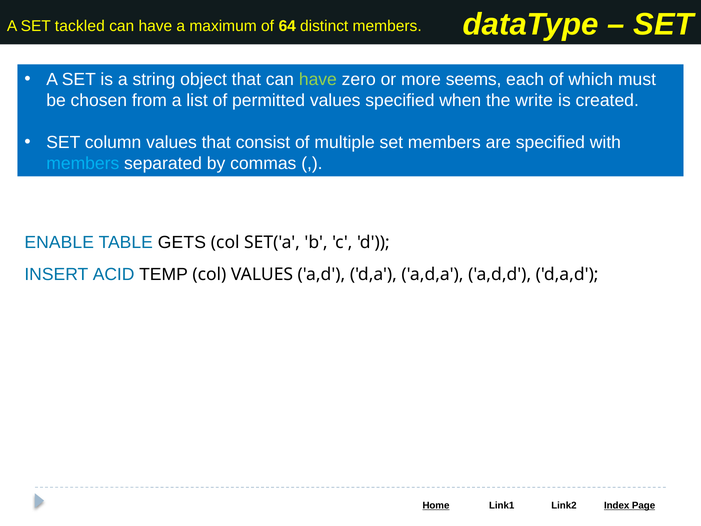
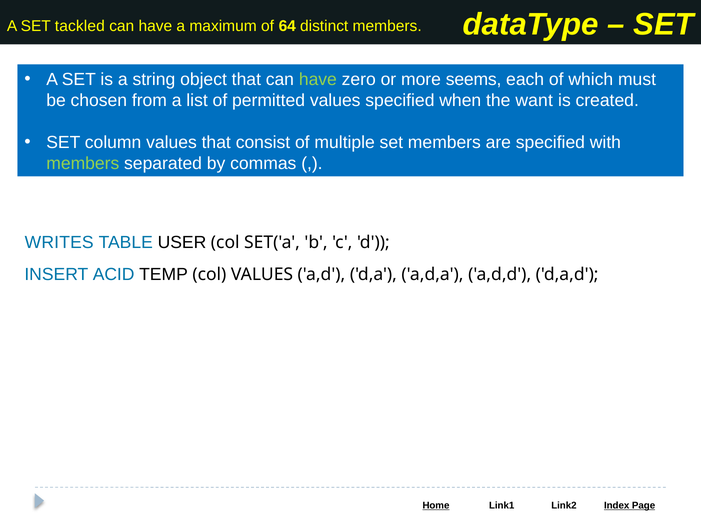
write: write -> want (534, 100)
members colour: light blue -> light green (83, 164)
ENABLE: ENABLE -> WRITES (59, 243)
GETS: GETS -> USER (182, 243)
